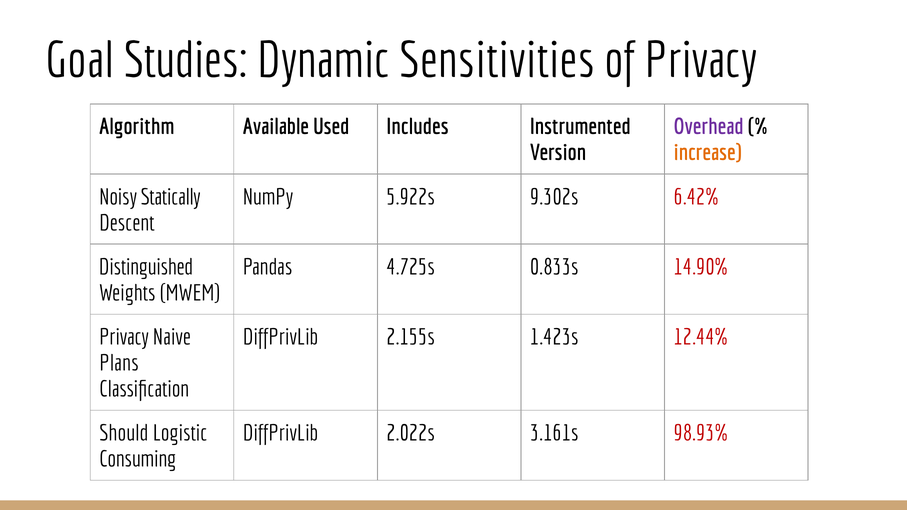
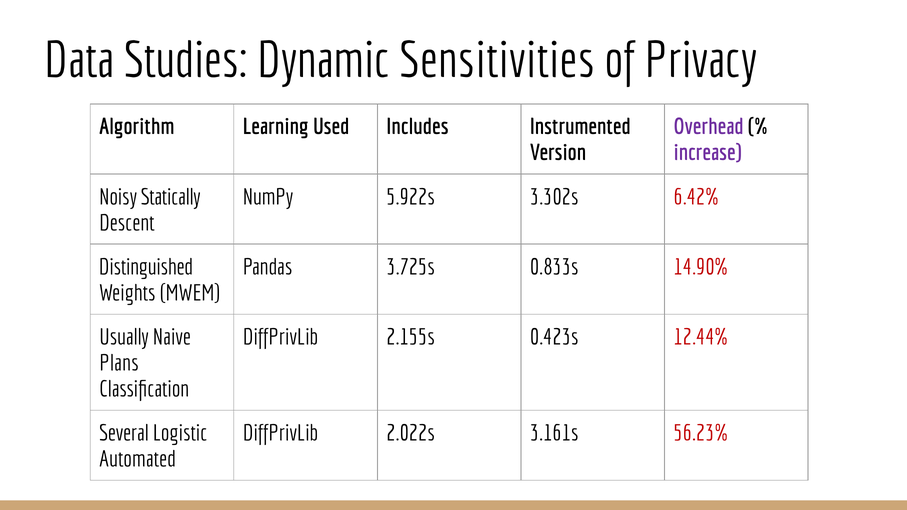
Goal: Goal -> Data (79, 61)
Available: Available -> Learning (276, 127)
increase colour: orange -> purple (708, 153)
9.302s: 9.302s -> 3.302s (554, 197)
4.725s: 4.725s -> 3.725s (411, 267)
Privacy: Privacy -> Usually (124, 337)
1.423s: 1.423s -> 0.423s (554, 337)
Should: Should -> Several (124, 433)
98.93%: 98.93% -> 56.23% (701, 433)
Consuming: Consuming -> Automated (138, 459)
